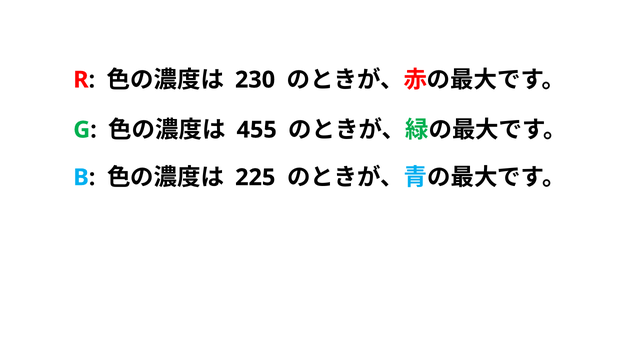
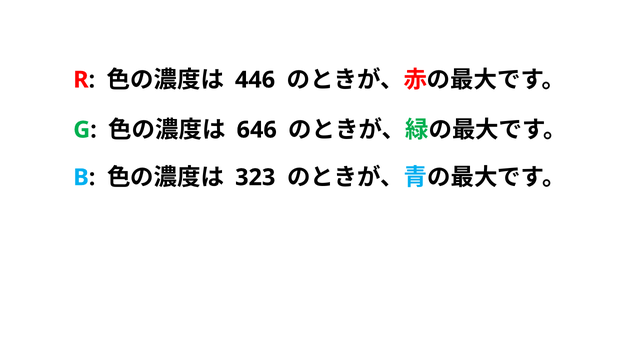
230: 230 -> 446 (255, 80)
455: 455 -> 646 (257, 130)
225: 225 -> 323 (255, 177)
